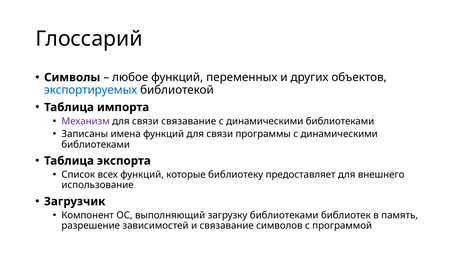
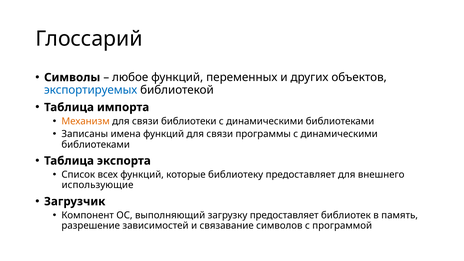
Механизм colour: purple -> orange (86, 121)
связи связавание: связавание -> библиотеки (189, 121)
использование: использование -> использующие (98, 185)
загрузку библиотеками: библиотеками -> предоставляет (284, 215)
